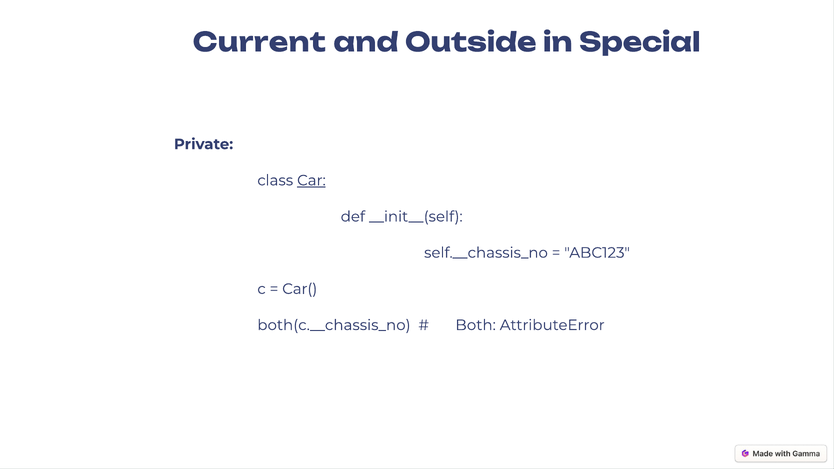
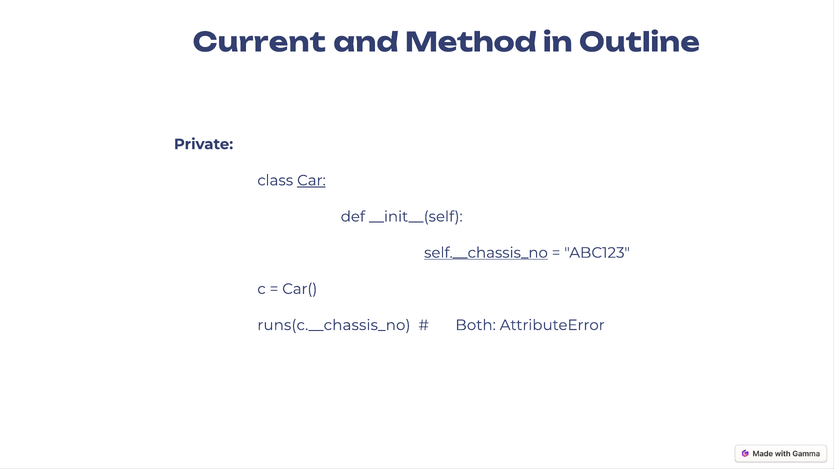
Outside: Outside -> Method (471, 43)
Special: Special -> Outline (639, 43)
self.__chassis_no underline: none -> present (486, 253)
both(c.__chassis_no: both(c.__chassis_no -> runs(c.__chassis_no (334, 325)
